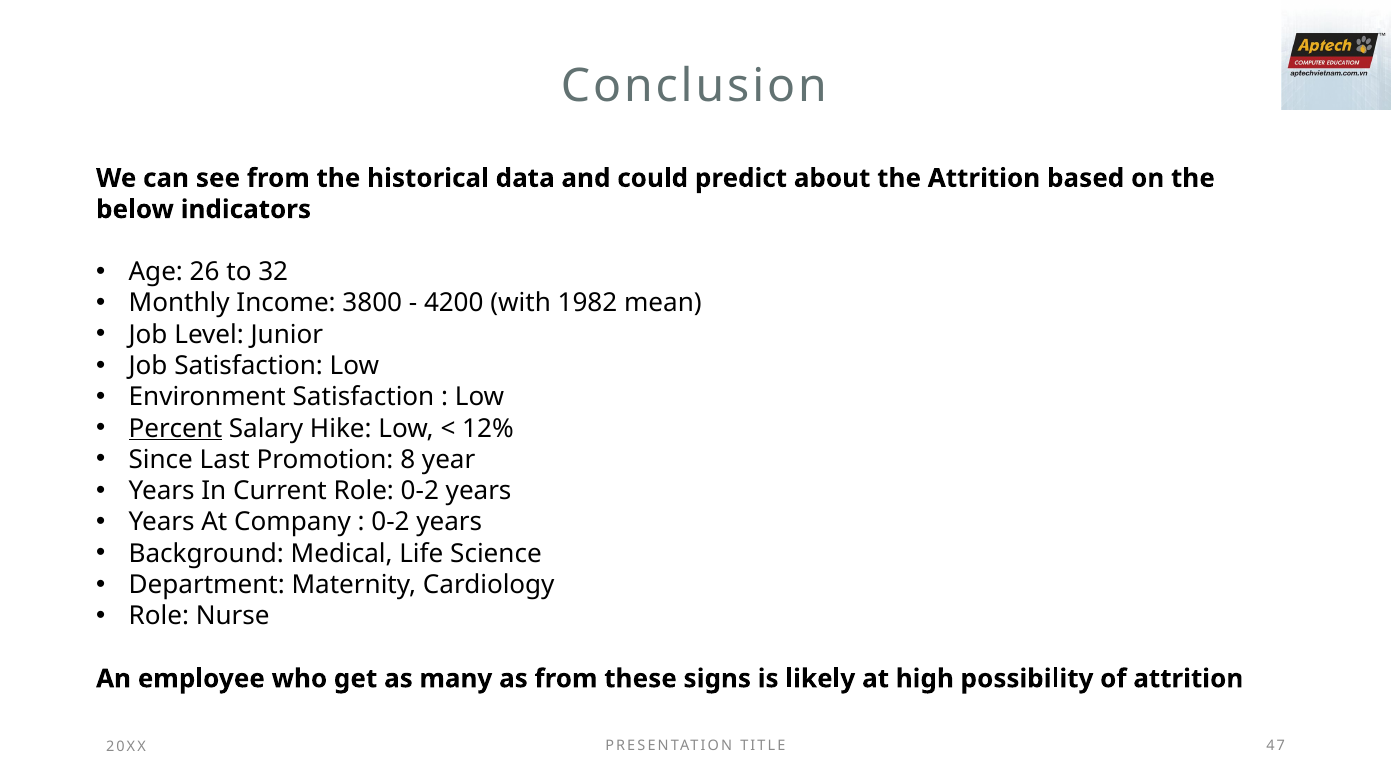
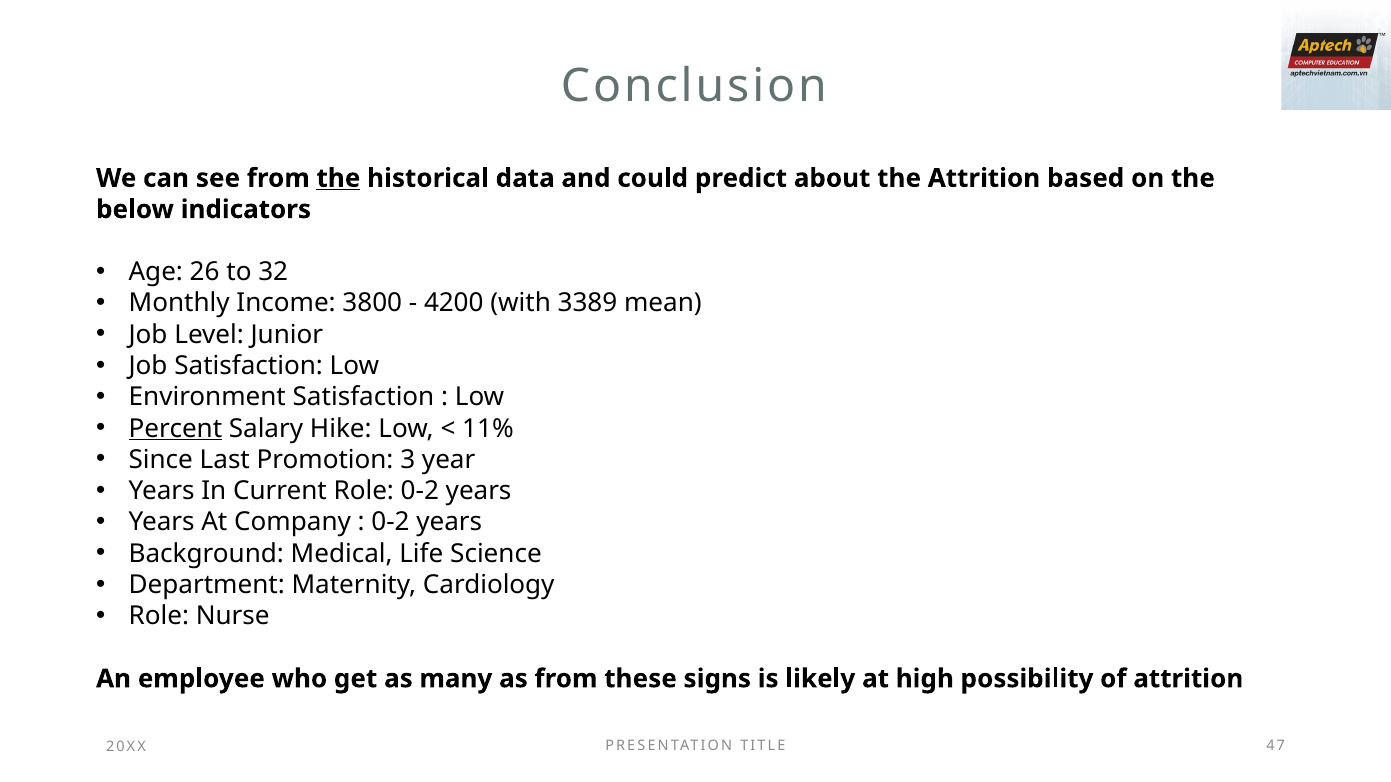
the underline: none -> present (338, 178)
1982: 1982 -> 3389 (588, 304)
12%: 12% -> 11% (488, 429)
8: 8 -> 3 (408, 460)
